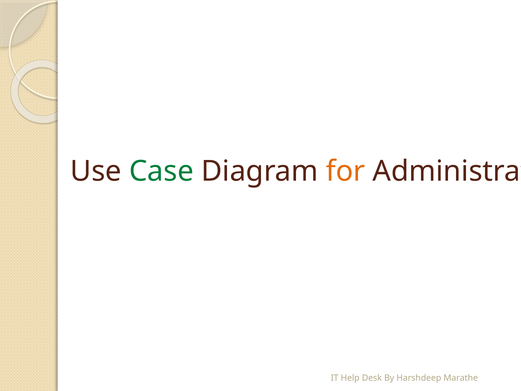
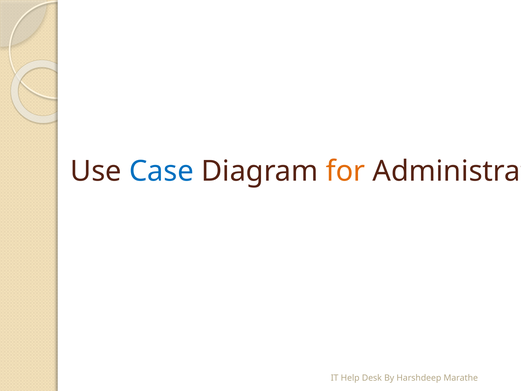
Case colour: green -> blue (161, 171)
